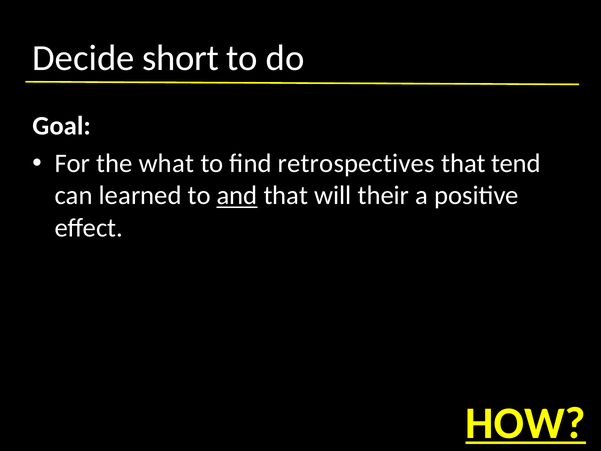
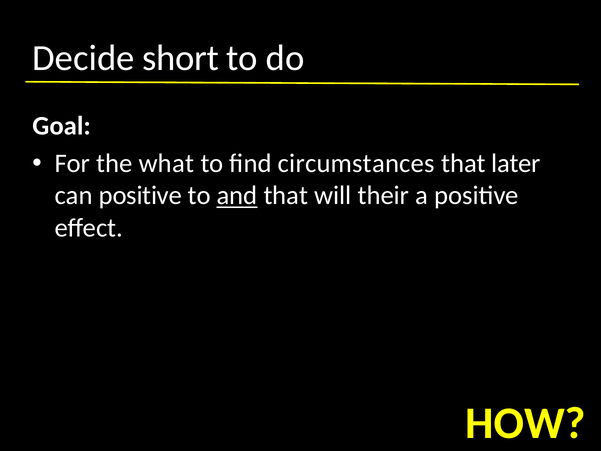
retrospectives: retrospectives -> circumstances (356, 163)
tend: tend -> later (516, 163)
can learned: learned -> positive (140, 196)
HOW underline: present -> none (526, 423)
